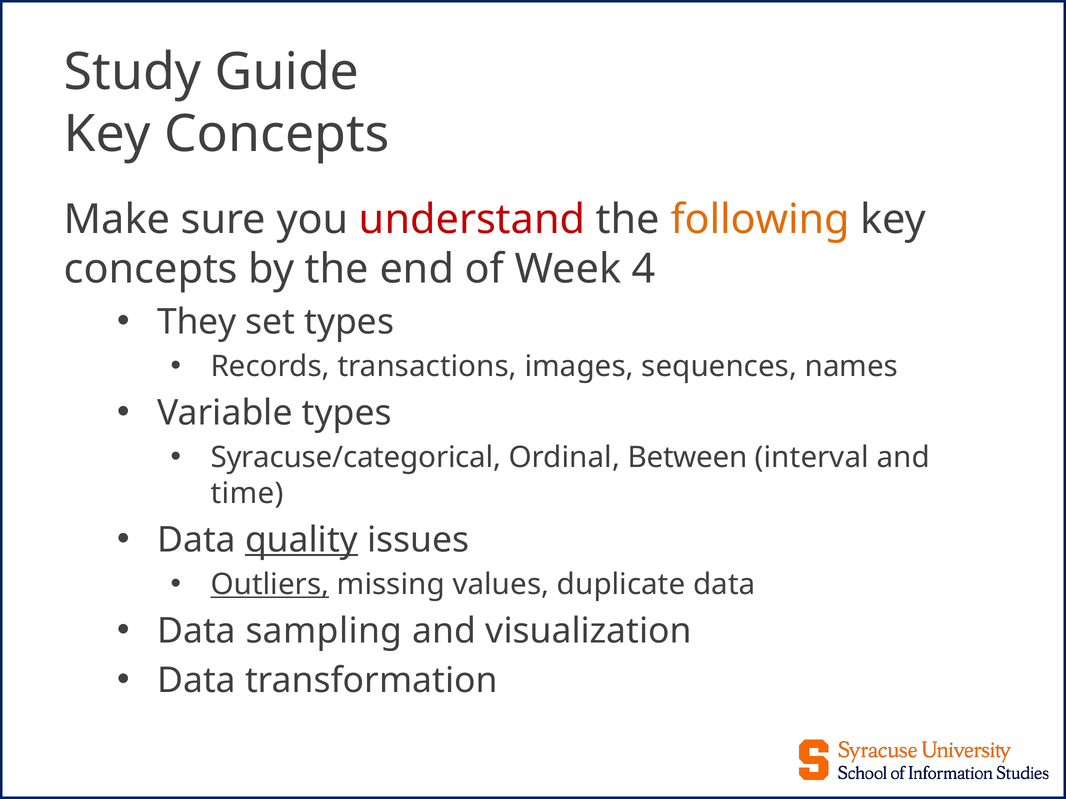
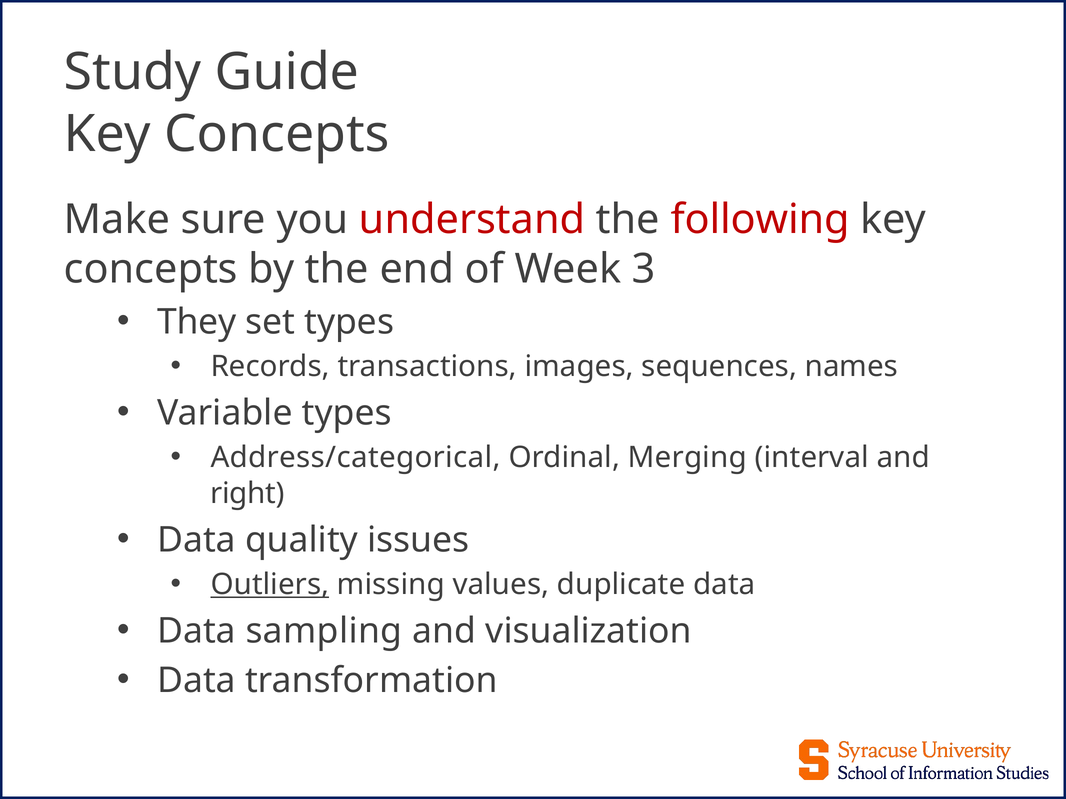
following colour: orange -> red (760, 220)
4: 4 -> 3 (644, 269)
Syracuse/categorical: Syracuse/categorical -> Address/categorical (356, 458)
Between: Between -> Merging (687, 458)
time: time -> right (247, 494)
quality underline: present -> none (302, 540)
